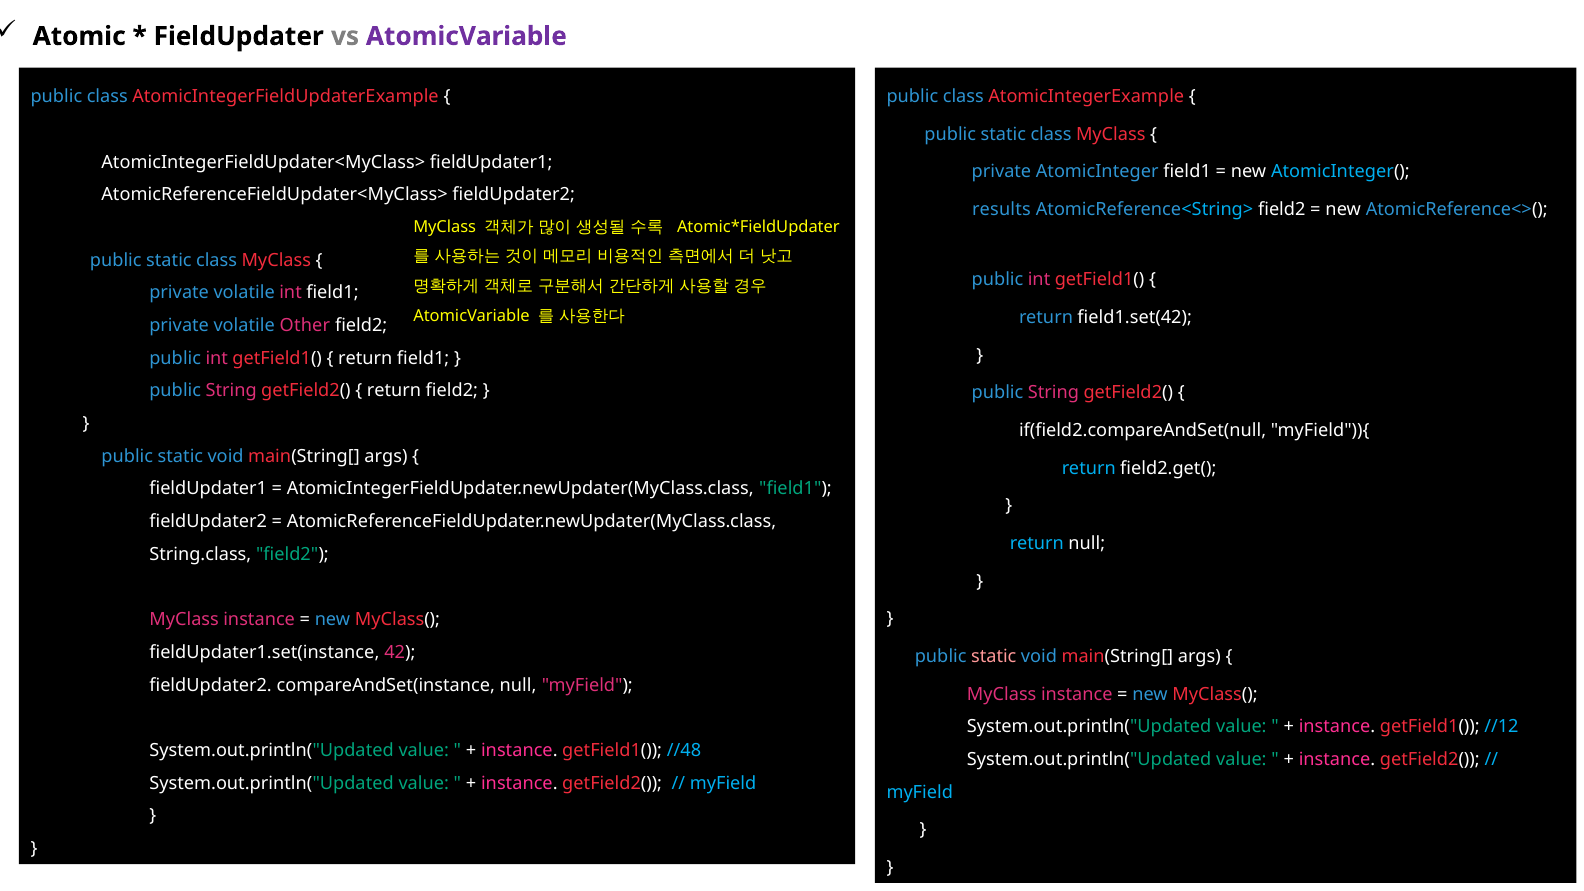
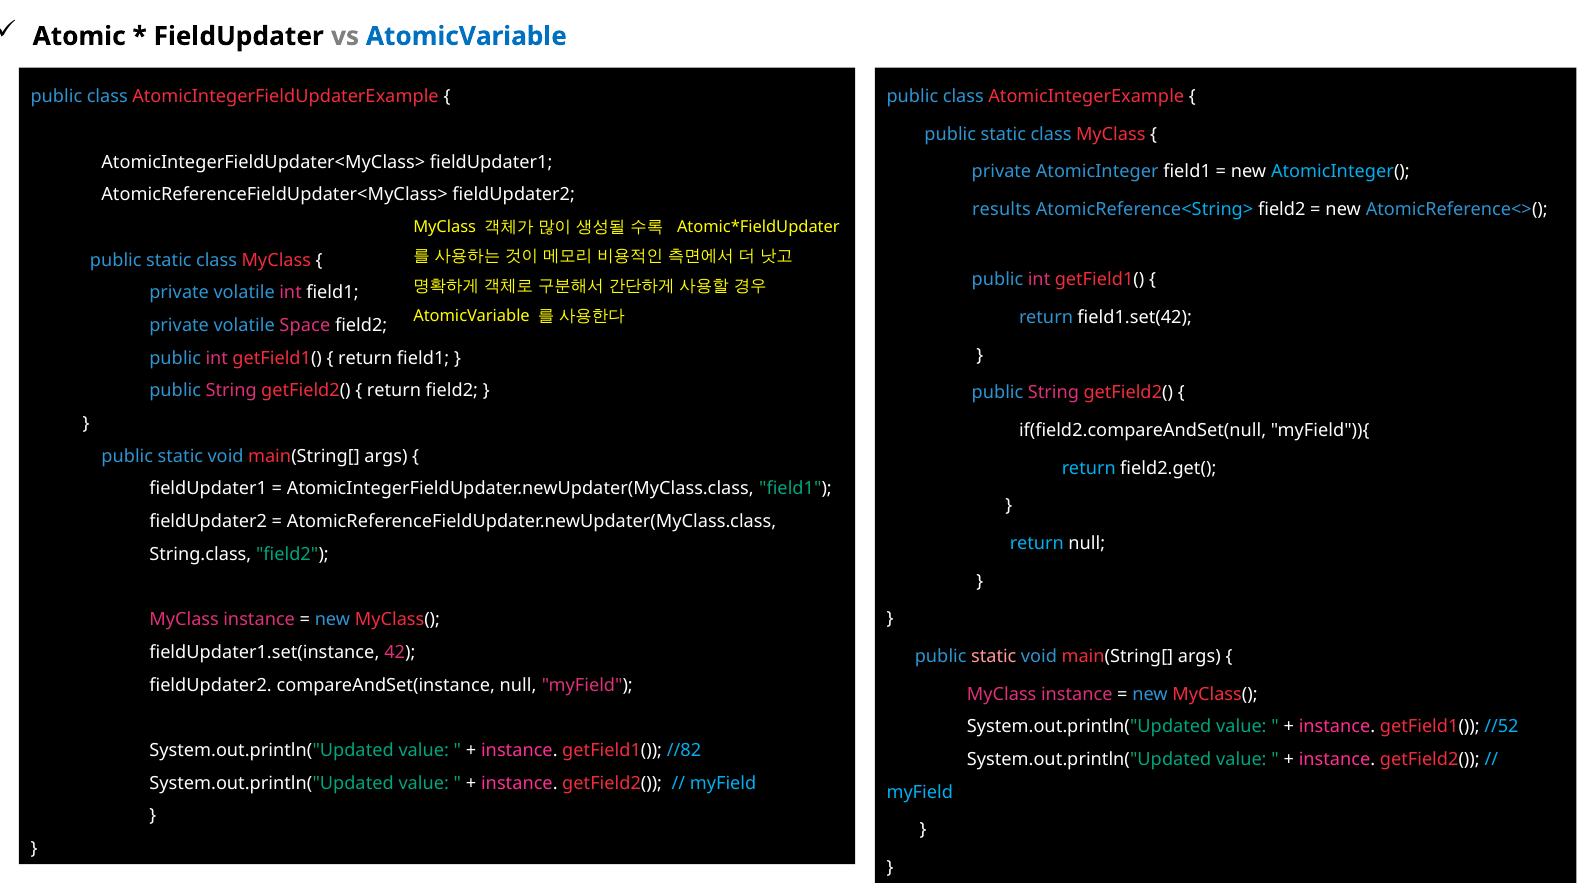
AtomicVariable colour: purple -> blue (466, 36)
Other: Other -> Space (305, 325)
//12: //12 -> //52 (1501, 727)
//48: //48 -> //82 (684, 750)
